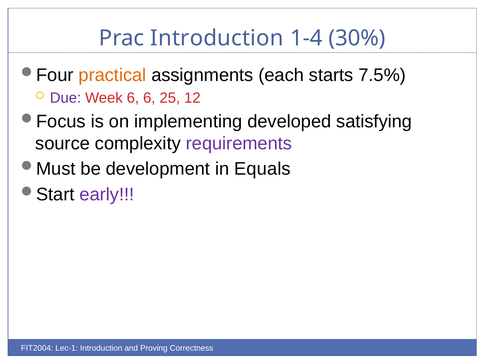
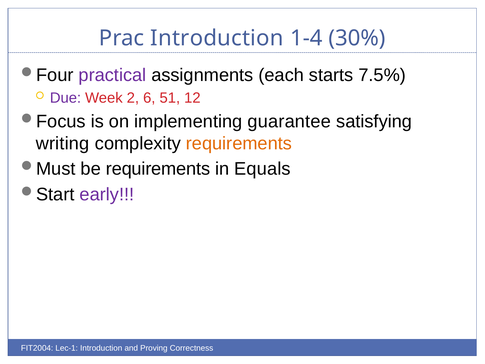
practical colour: orange -> purple (112, 75)
Week 6: 6 -> 2 (133, 98)
25: 25 -> 51 (170, 98)
developed: developed -> guarantee (289, 121)
source: source -> writing (63, 143)
requirements colour: purple -> orange (239, 143)
be development: development -> requirements (158, 169)
